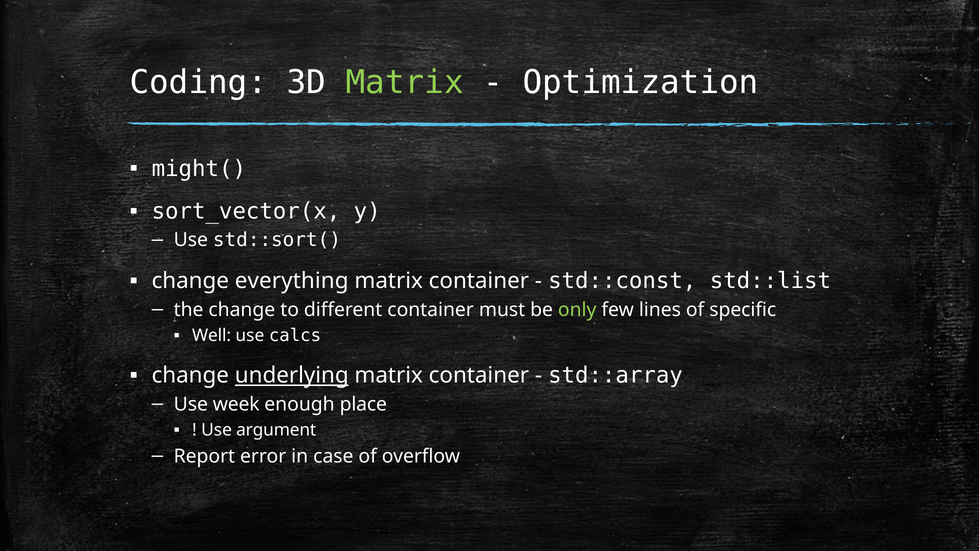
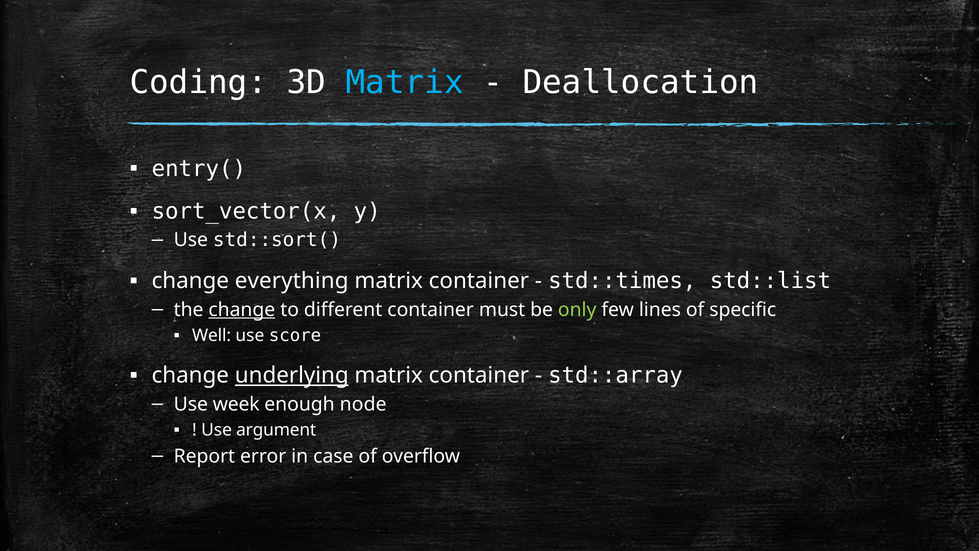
Matrix colour: light green -> light blue (405, 83)
Optimization: Optimization -> Deallocation (641, 83)
might(: might( -> entry( (199, 169)
std::const: std::const -> std::times (622, 281)
change underline: none -> present (242, 310)
calcs: calcs -> score (295, 336)
place: place -> node (363, 404)
